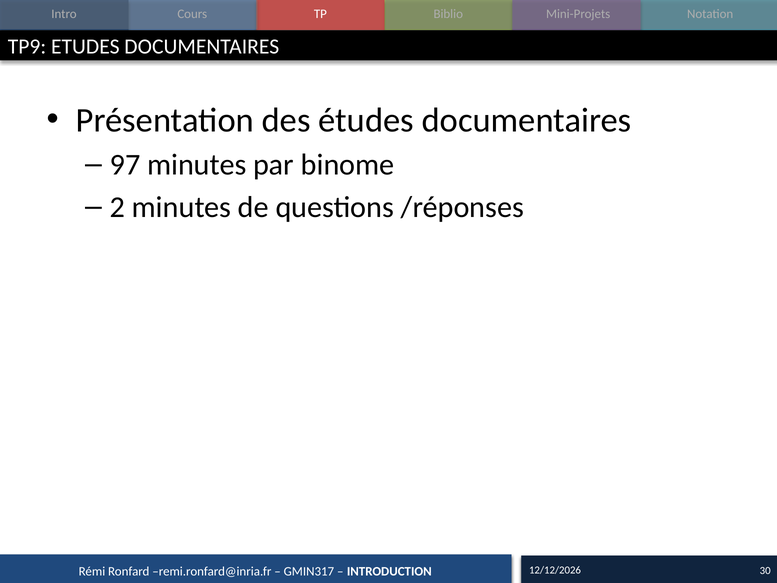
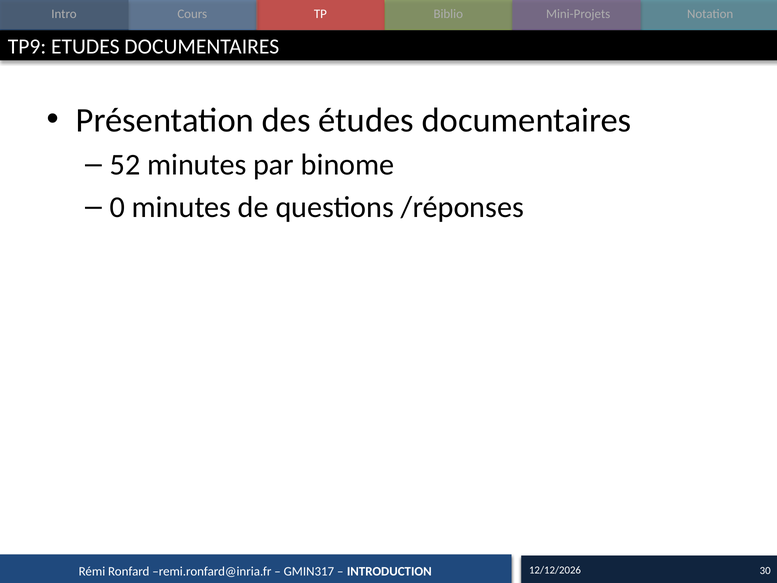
97: 97 -> 52 (125, 165)
2: 2 -> 0 (117, 207)
